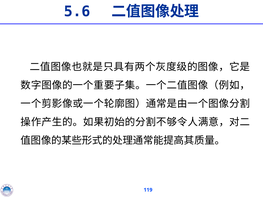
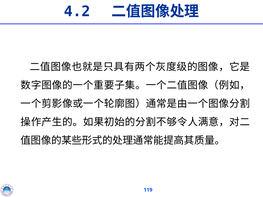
5.6: 5.6 -> 4.2 (77, 11)
